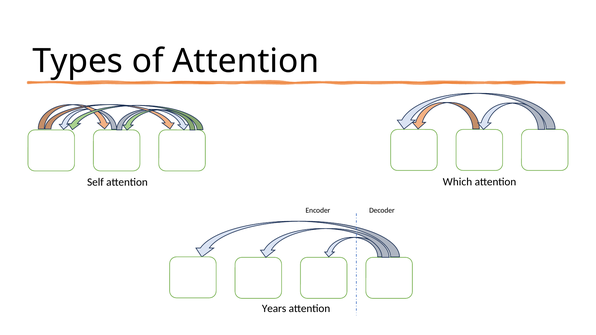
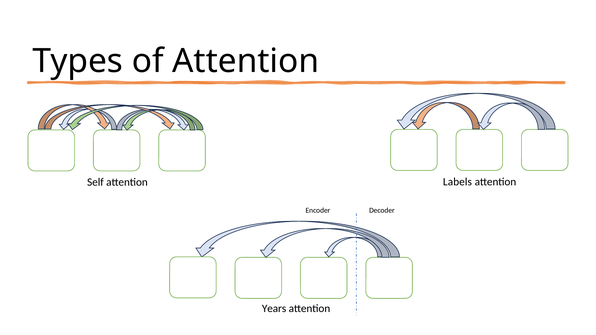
Which: Which -> Labels (457, 182)
